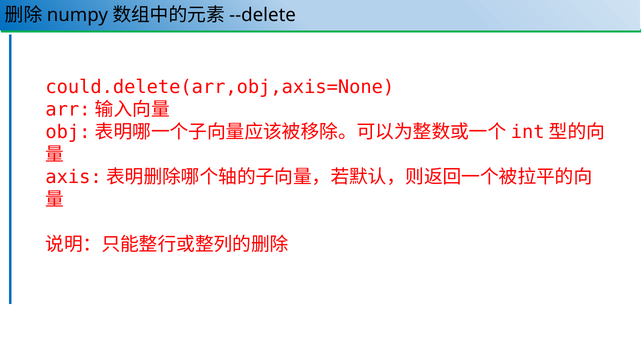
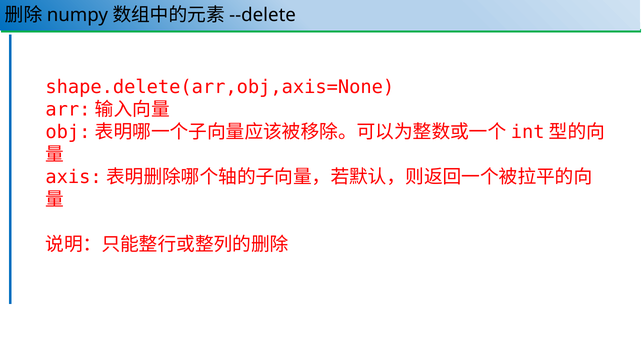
could.delete(arr,obj,axis=None: could.delete(arr,obj,axis=None -> shape.delete(arr,obj,axis=None (220, 87)
